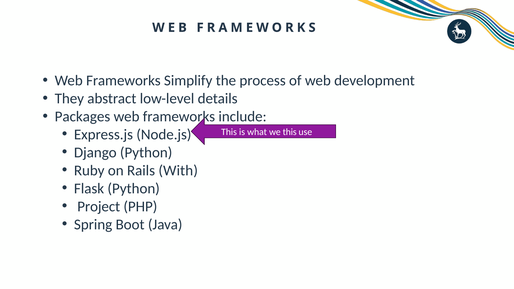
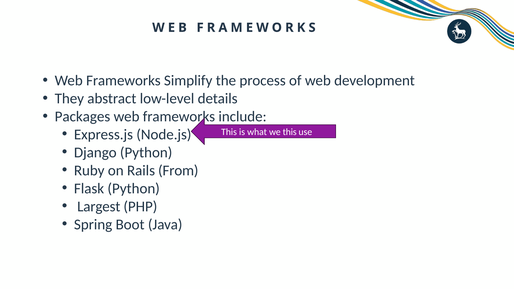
With: With -> From (178, 171)
Project: Project -> Largest (99, 207)
